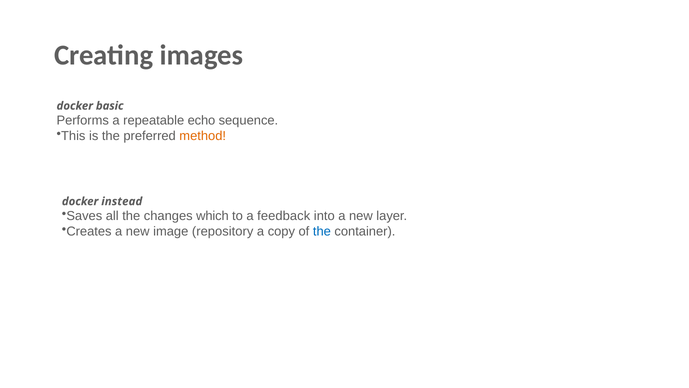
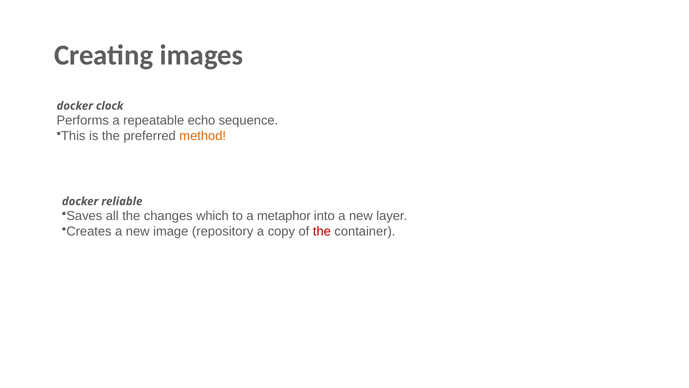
basic: basic -> clock (110, 106)
instead: instead -> reliable (122, 201)
feedback: feedback -> metaphor (284, 216)
the colour: blue -> red (322, 232)
